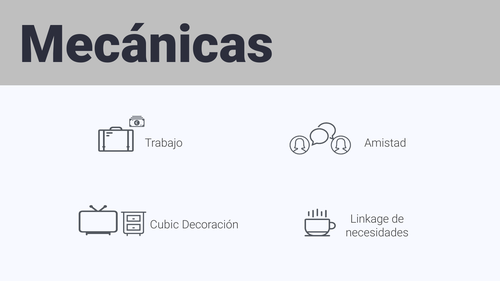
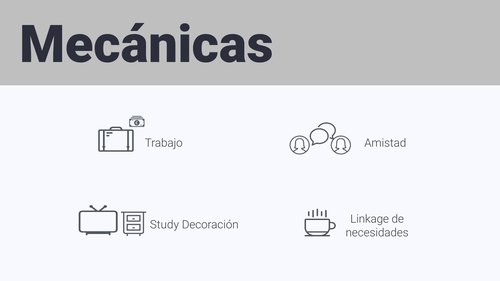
Cubic: Cubic -> Study (164, 225)
